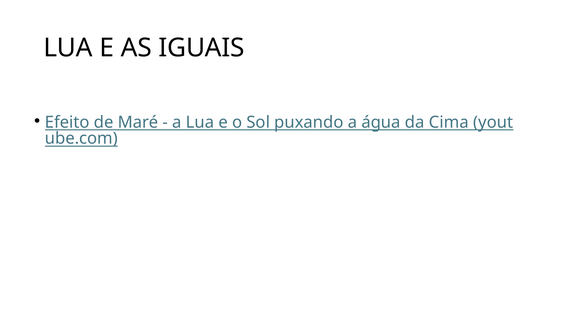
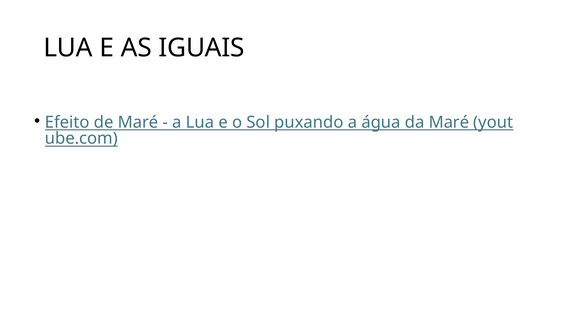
da Cima: Cima -> Maré (449, 122)
